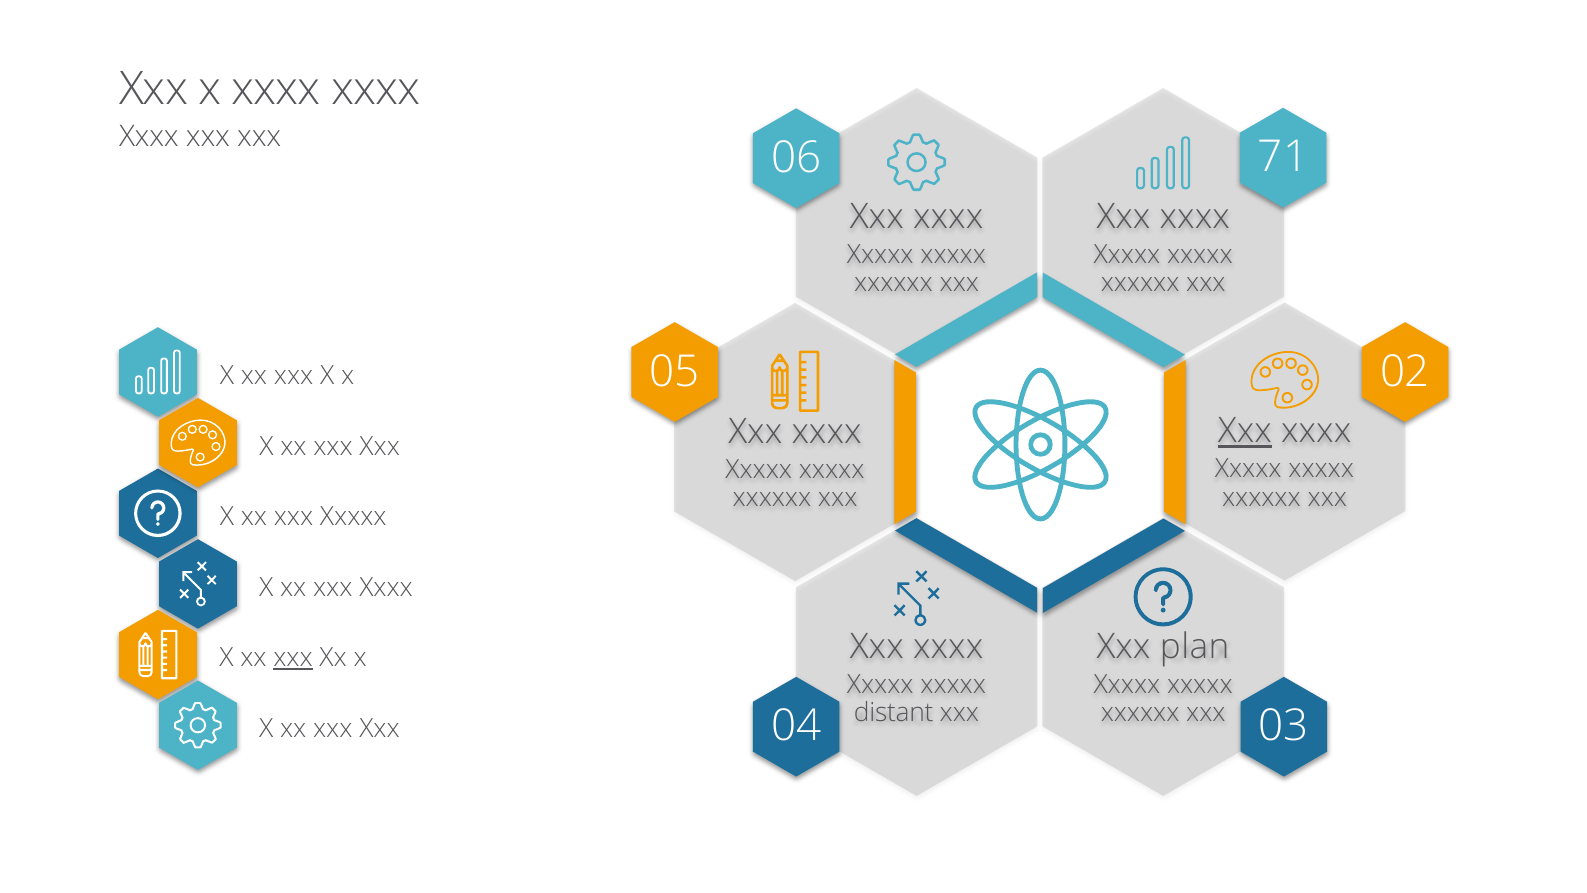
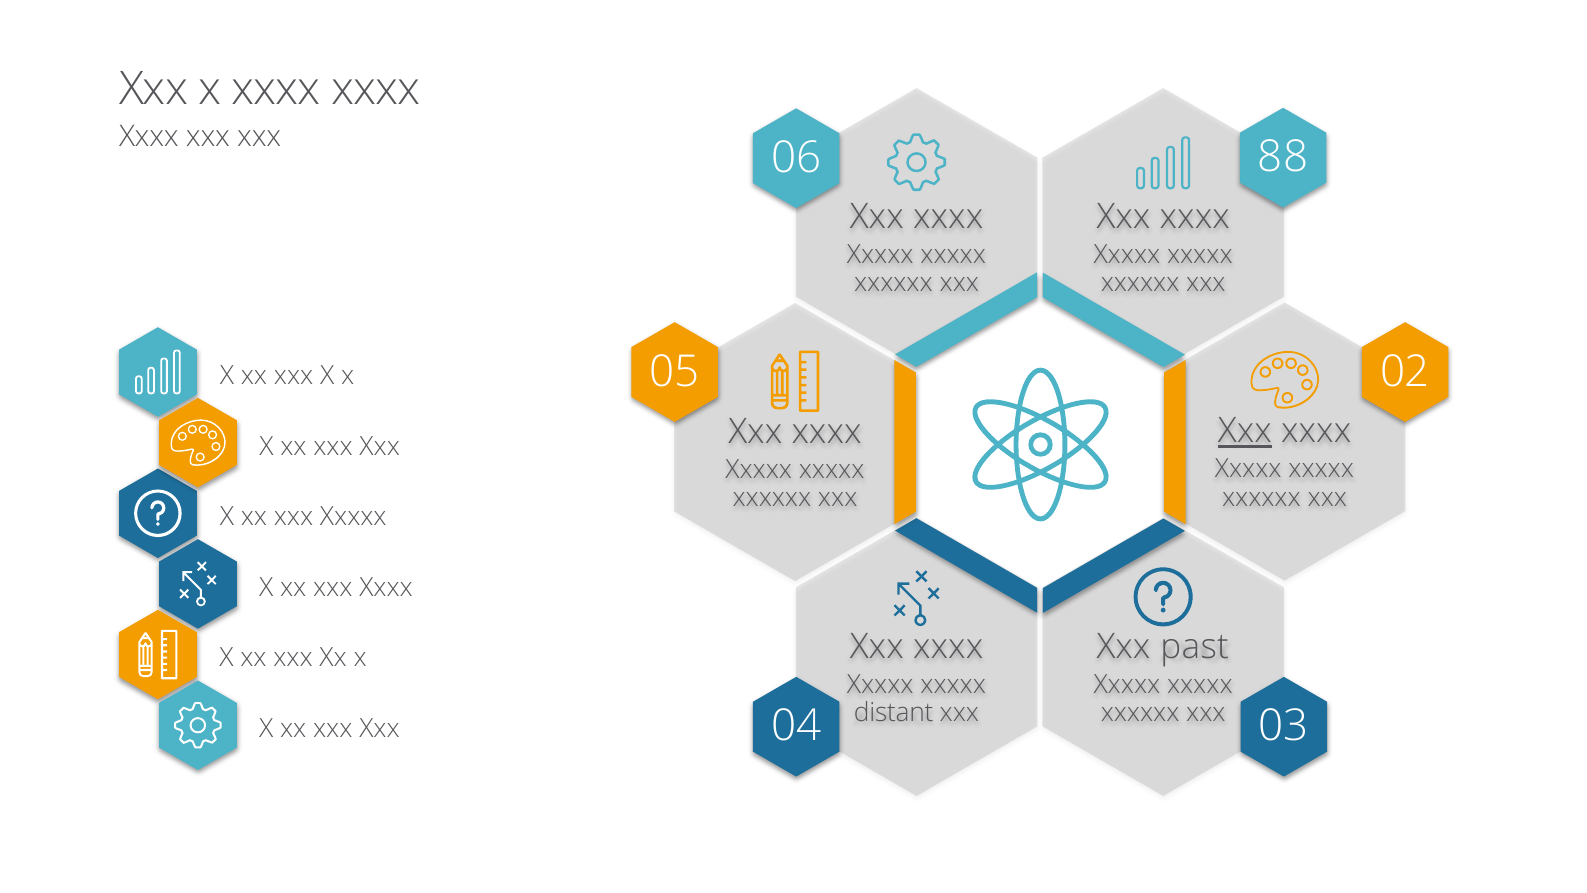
71: 71 -> 88 (1283, 157)
plan: plan -> past (1195, 646)
xxx underline: present -> none (293, 658)
